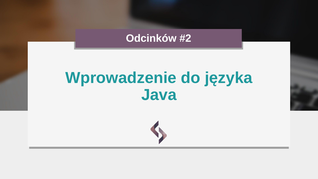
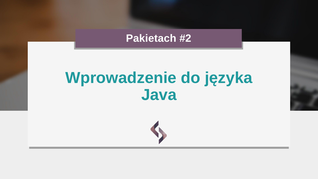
Odcinków: Odcinków -> Pakietach (151, 38)
